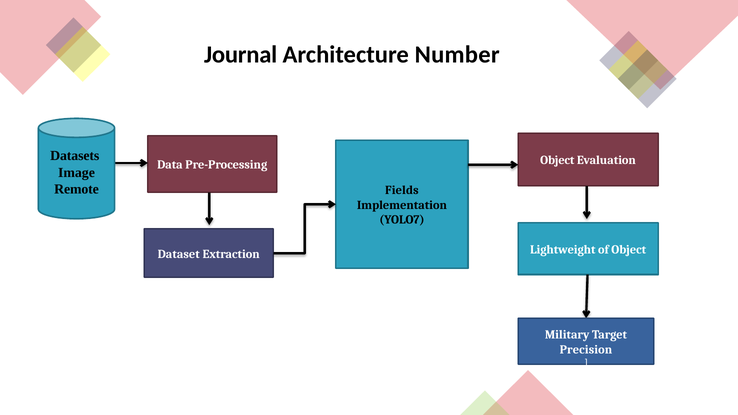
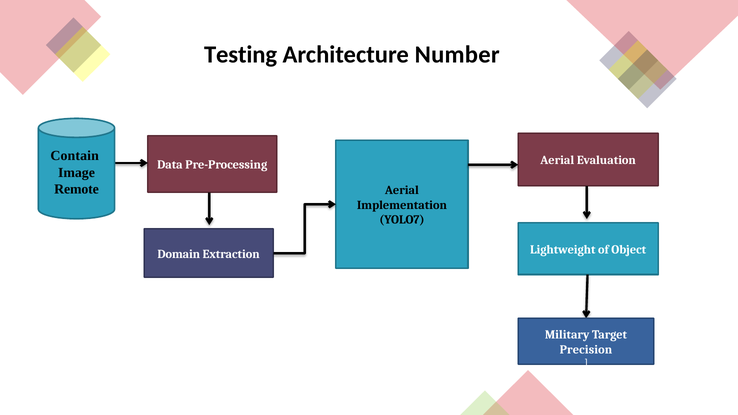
Journal: Journal -> Testing (241, 55)
Datasets: Datasets -> Contain (75, 156)
Object: Object -> Aerial (557, 160)
Fields: Fields -> Aerial (402, 190)
Dataset: Dataset -> Domain (179, 254)
